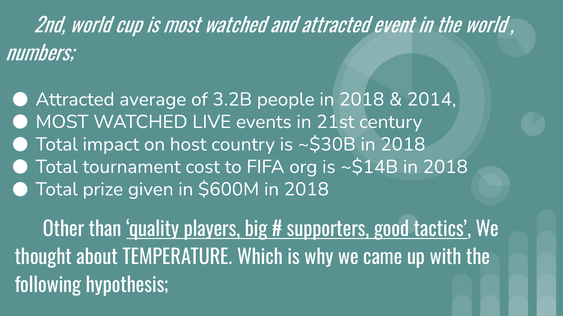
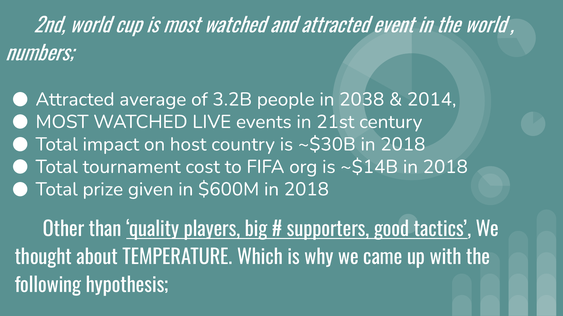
people in 2018: 2018 -> 2038 (362, 100)
